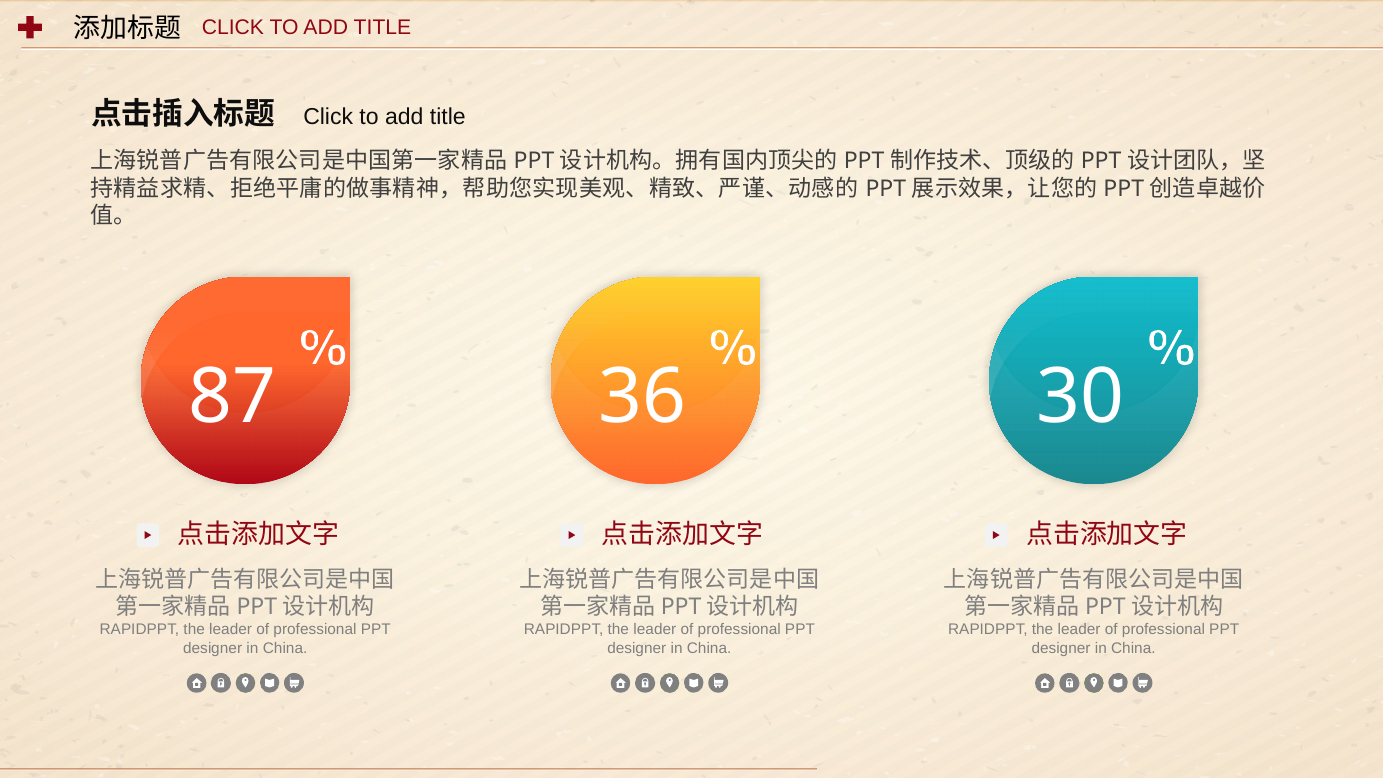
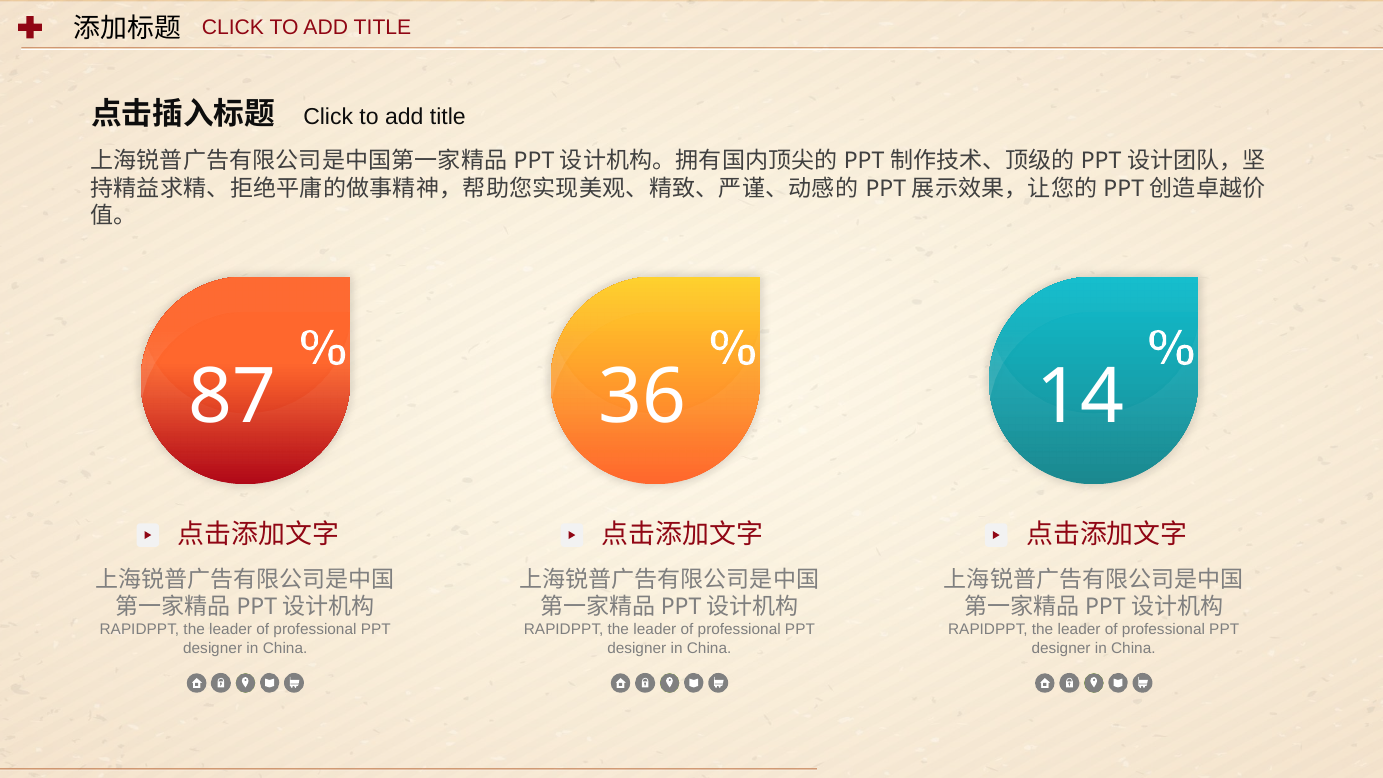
30: 30 -> 14 (1081, 397)
